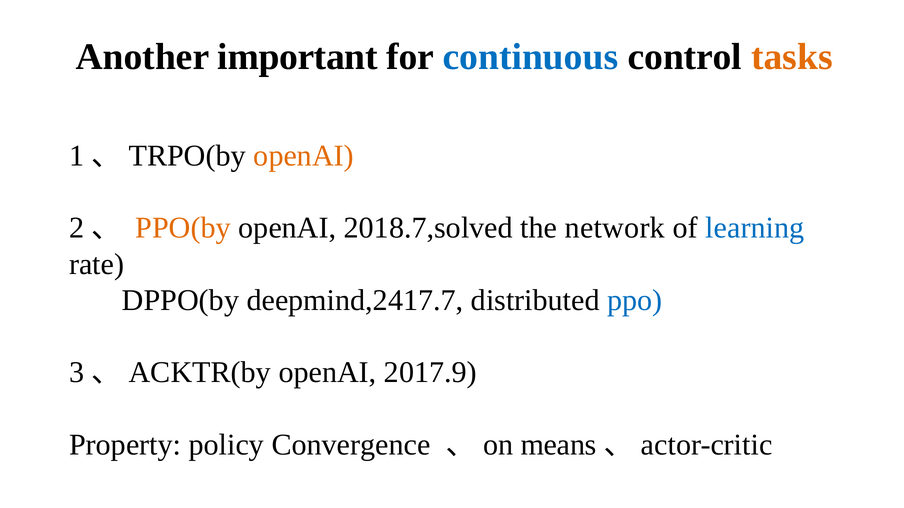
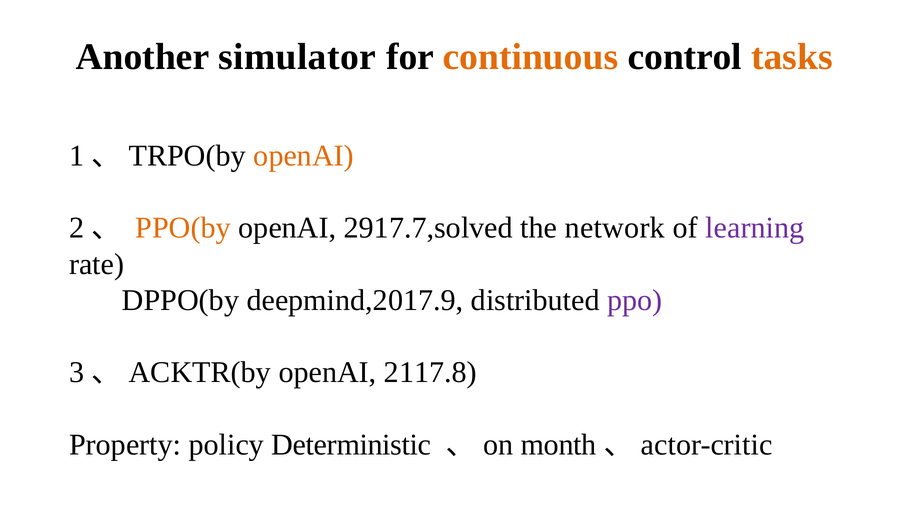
important: important -> simulator (297, 57)
continuous colour: blue -> orange (530, 57)
2018.7,solved: 2018.7,solved -> 2917.7,solved (428, 228)
learning colour: blue -> purple (755, 228)
deepmind,2417.7: deepmind,2417.7 -> deepmind,2017.9 (355, 301)
ppo colour: blue -> purple (635, 301)
2017.9: 2017.9 -> 2117.8 (430, 373)
Convergence: Convergence -> Deterministic (351, 445)
means: means -> month (559, 445)
